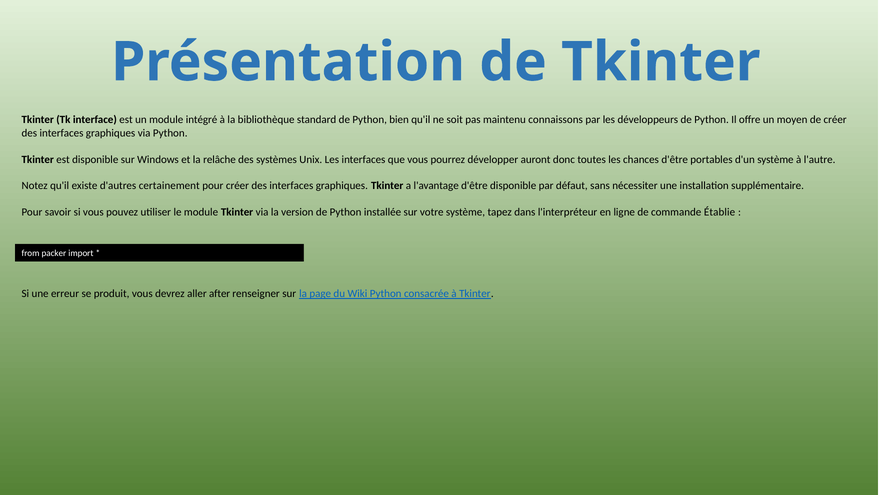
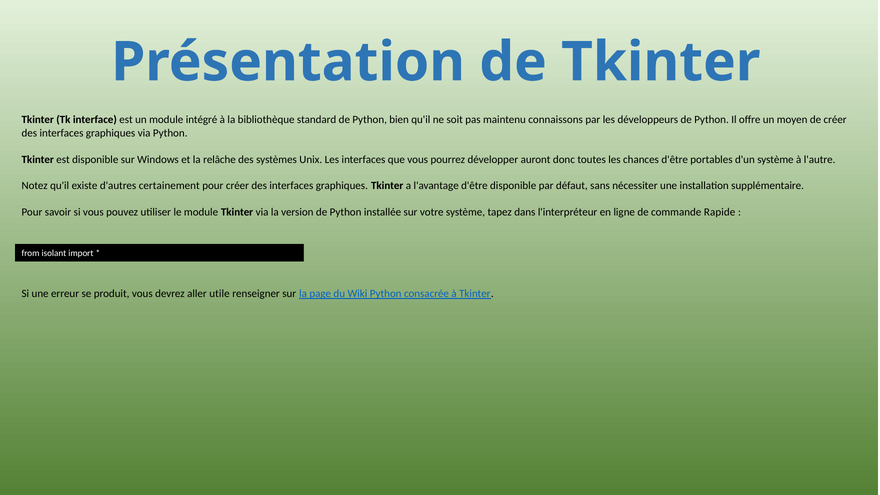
Établie: Établie -> Rapide (720, 212)
packer: packer -> isolant (54, 253)
after: after -> utile (220, 294)
